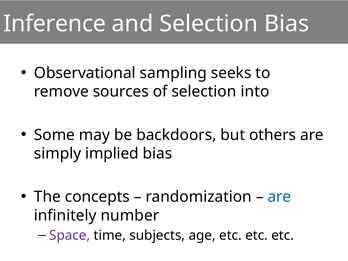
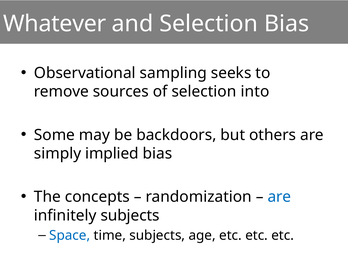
Inference: Inference -> Whatever (55, 24)
infinitely number: number -> subjects (130, 215)
Space colour: purple -> blue (70, 235)
